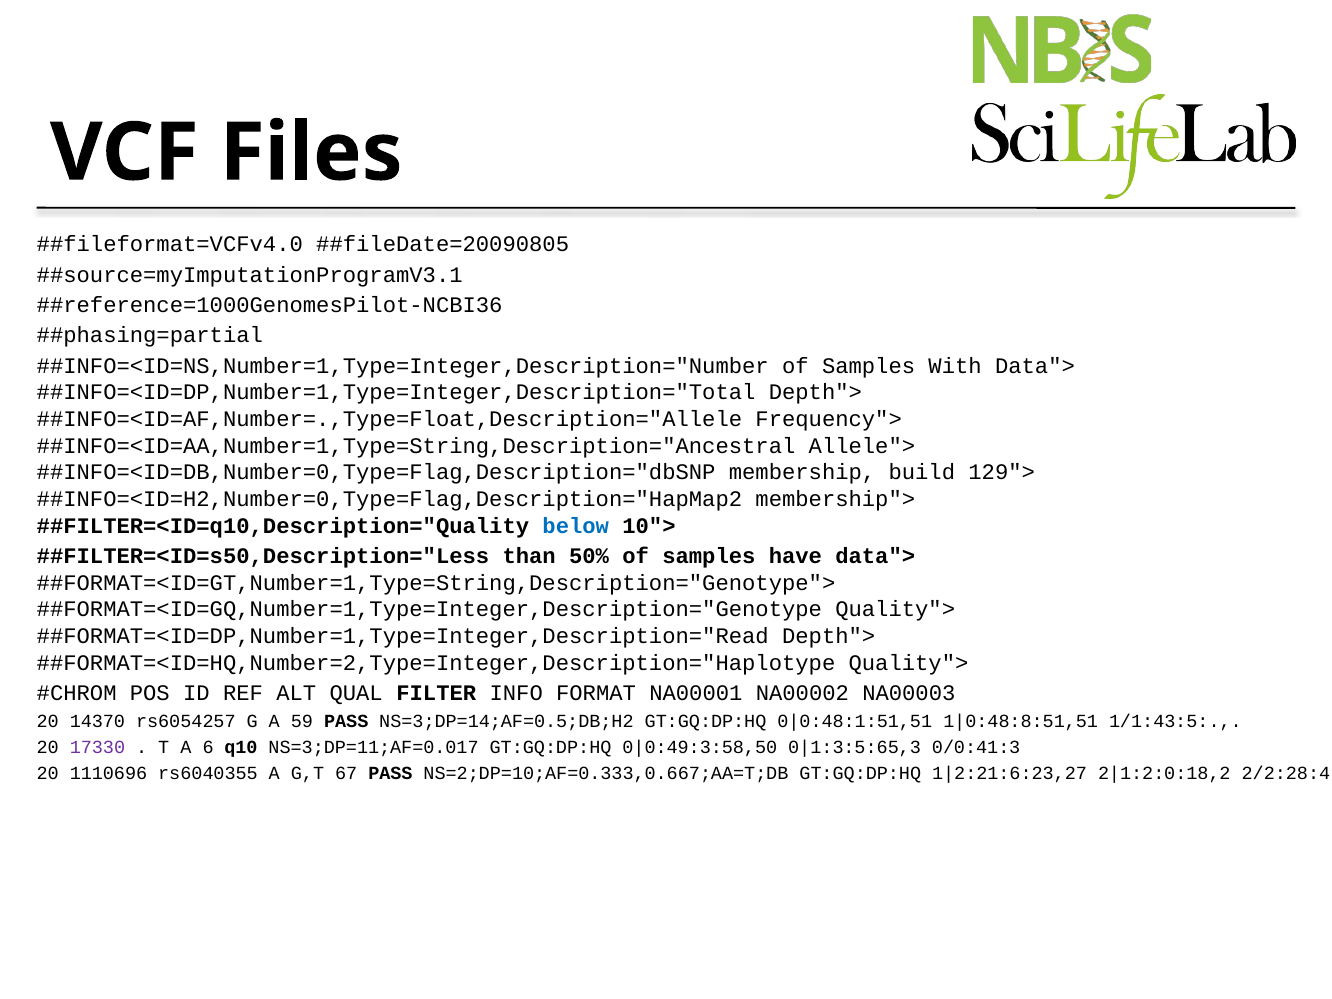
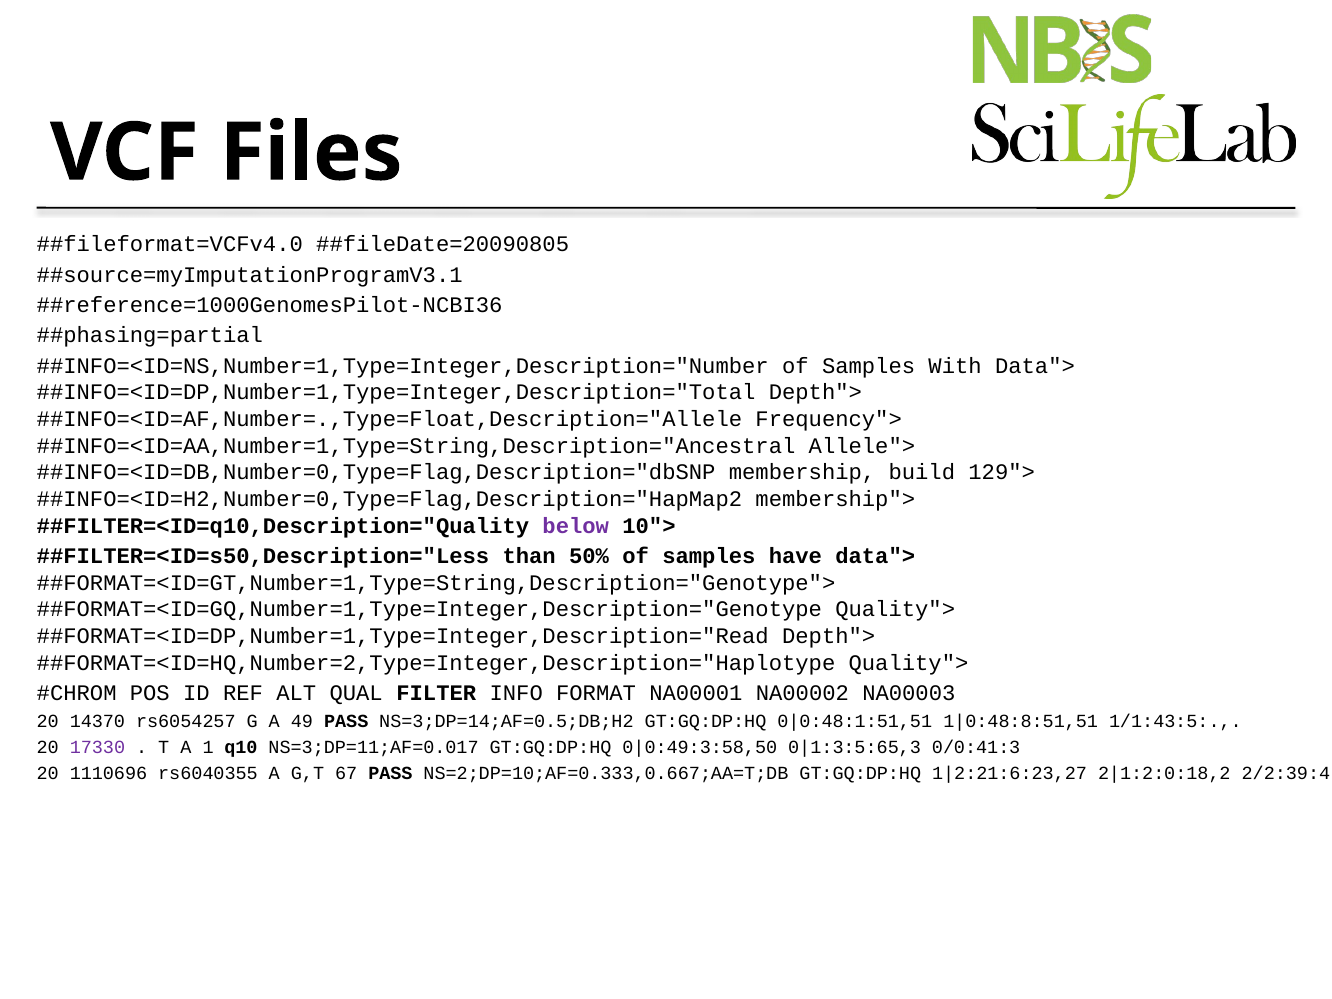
below colour: blue -> purple (576, 526)
59: 59 -> 49 (302, 721)
6: 6 -> 1 (208, 747)
2/2:28:4: 2/2:28:4 -> 2/2:39:4 (1286, 773)
